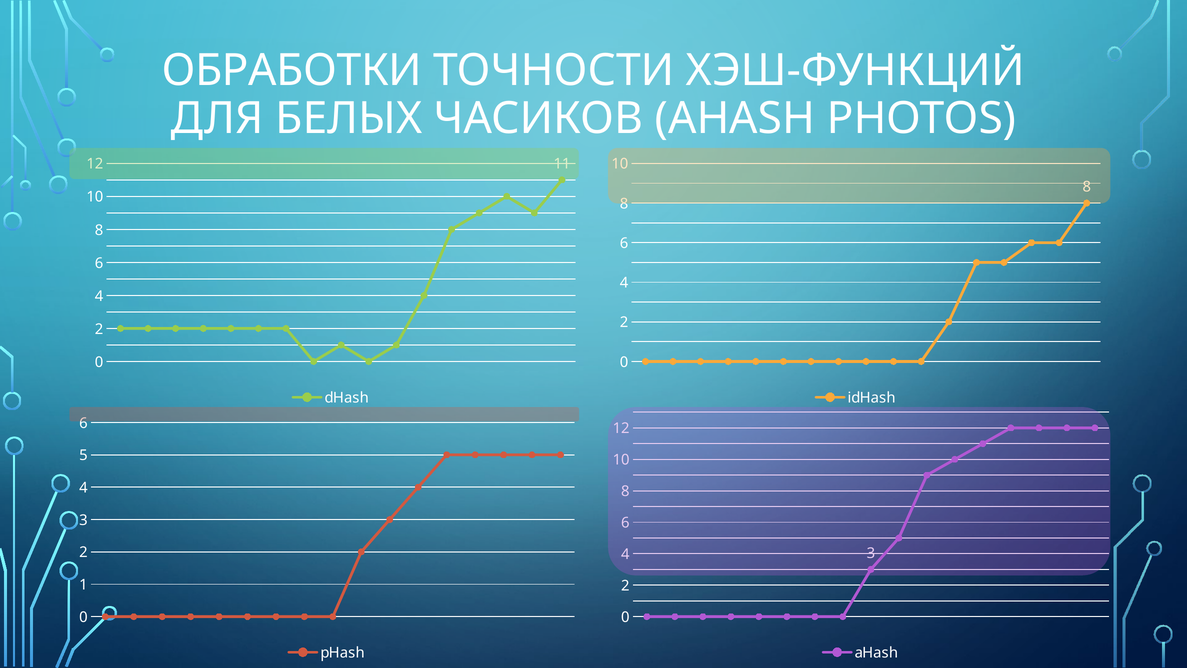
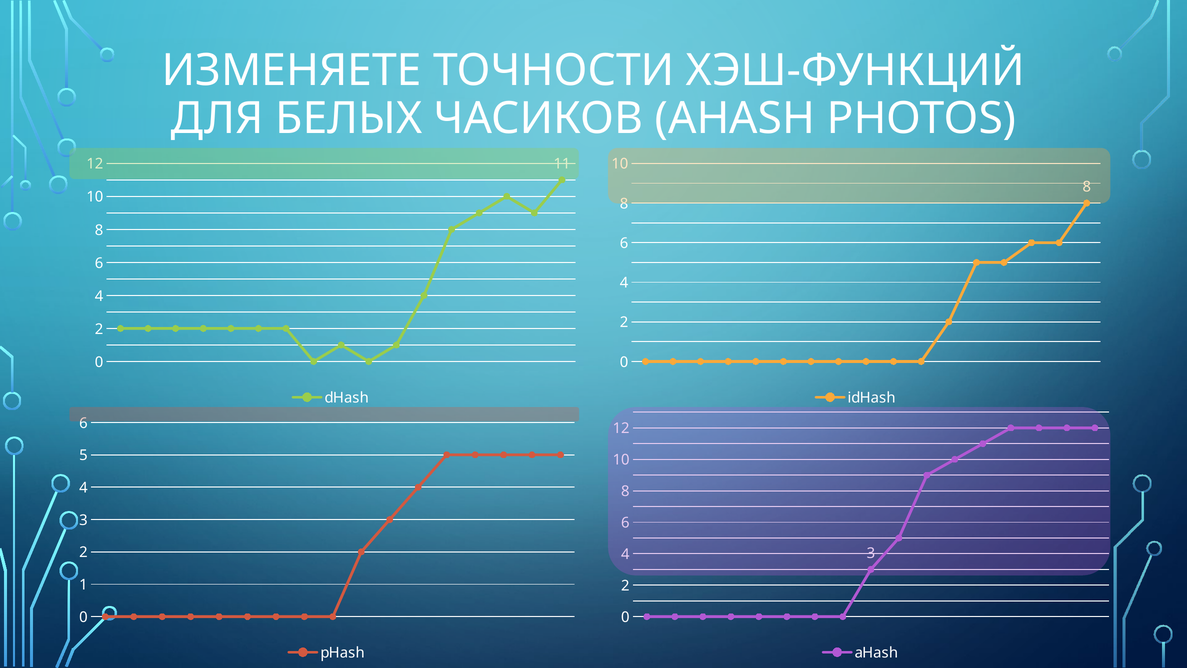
ОБРАБОТКИ: ОБРАБОТКИ -> ИЗМЕНЯЕТЕ (292, 71)
